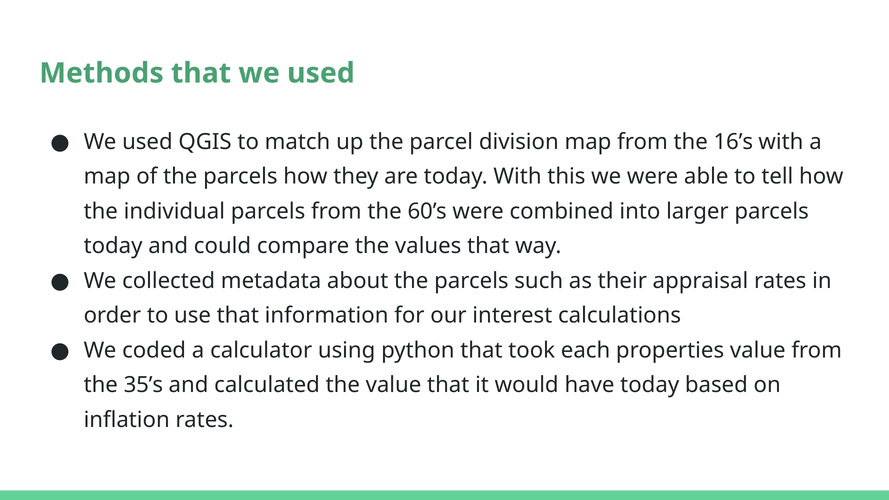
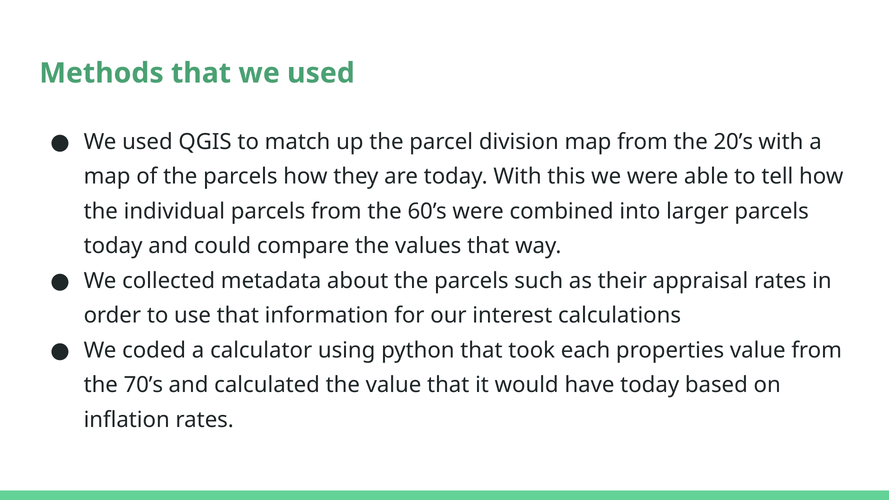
16’s: 16’s -> 20’s (733, 142)
35’s: 35’s -> 70’s (143, 385)
